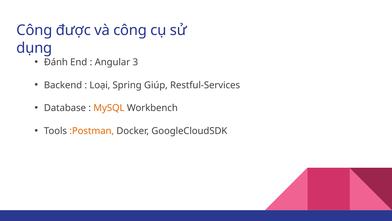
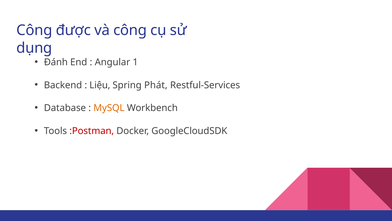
3: 3 -> 1 (135, 62)
Loại: Loại -> Liệu (100, 85)
Giúp: Giúp -> Phát (156, 85)
:Postman colour: orange -> red (92, 131)
